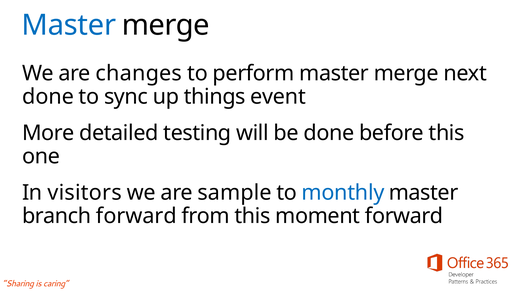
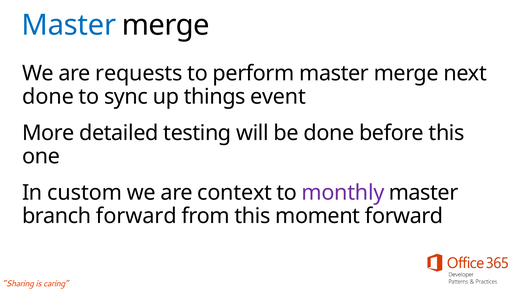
changes: changes -> requests (139, 73)
visitors: visitors -> custom (85, 193)
sample: sample -> context (235, 193)
monthly colour: blue -> purple (343, 193)
